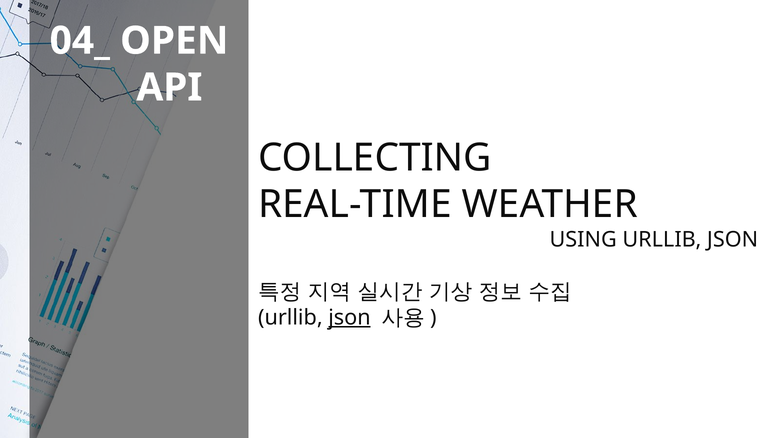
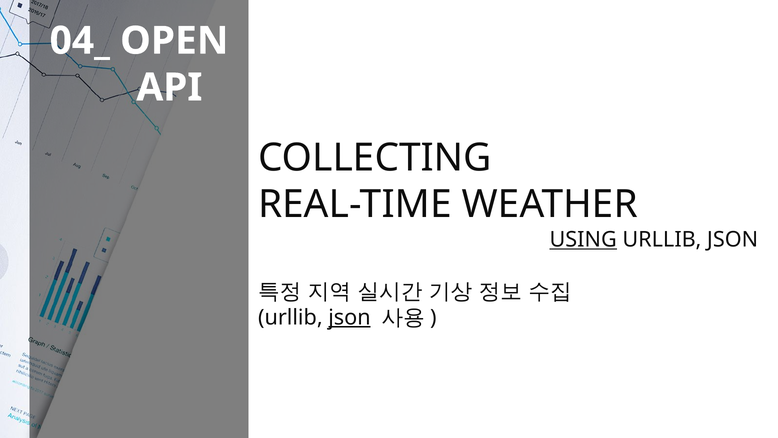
USING underline: none -> present (583, 239)
